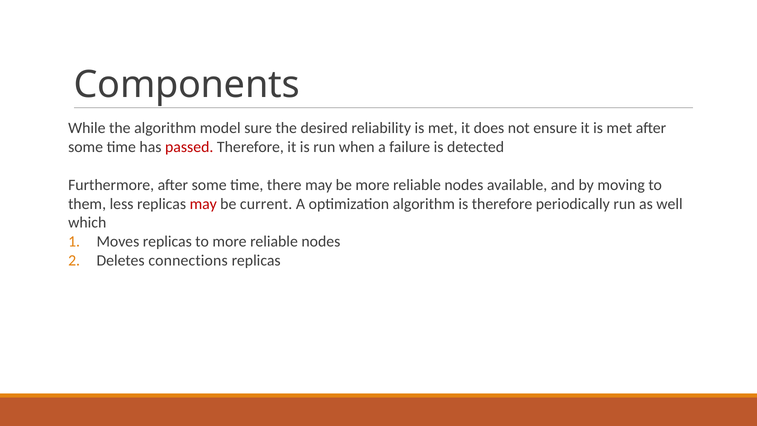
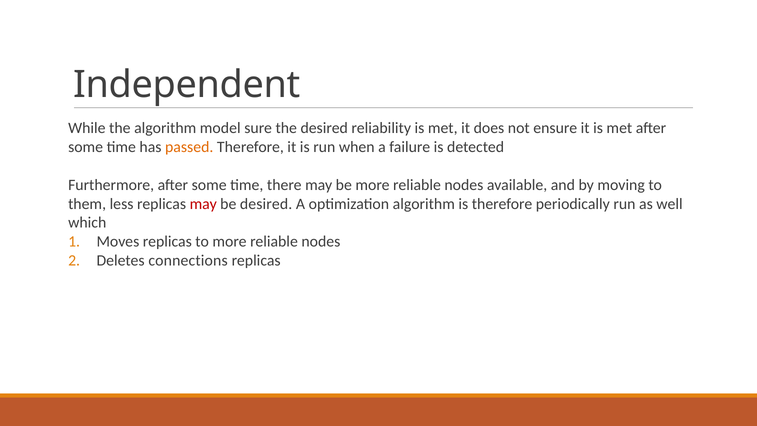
Components: Components -> Independent (187, 85)
passed colour: red -> orange (189, 147)
be current: current -> desired (266, 204)
